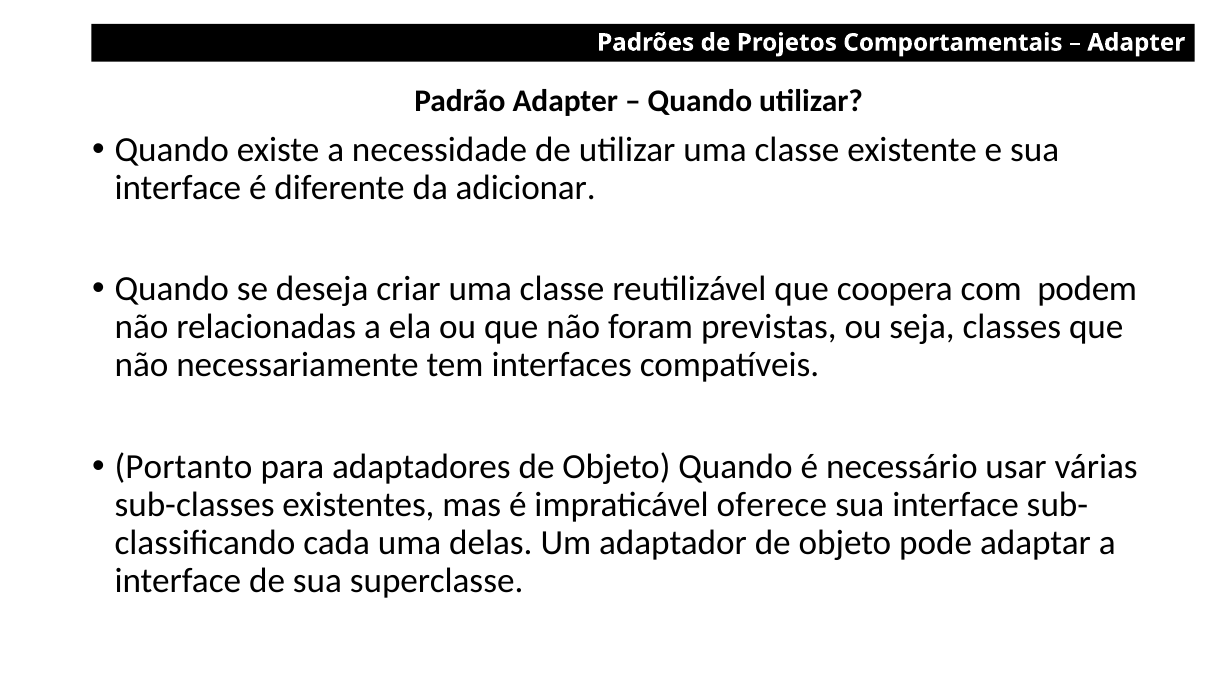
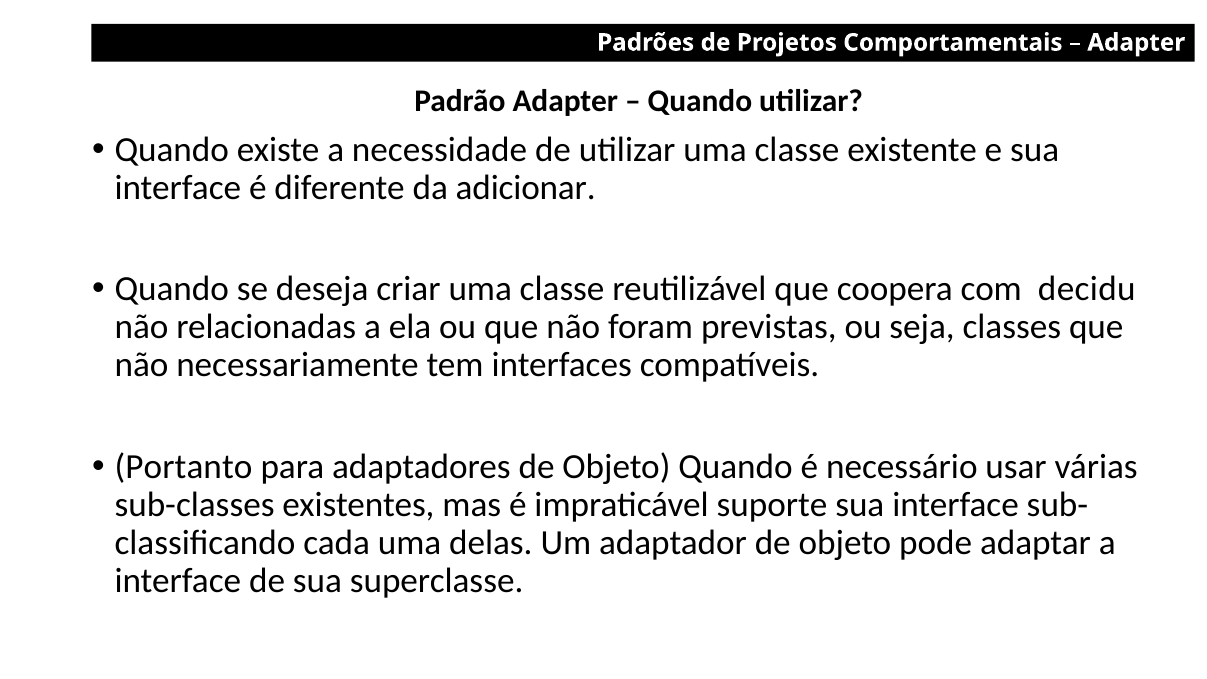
podem: podem -> decidu (1087, 289)
oferece: oferece -> suporte (772, 505)
